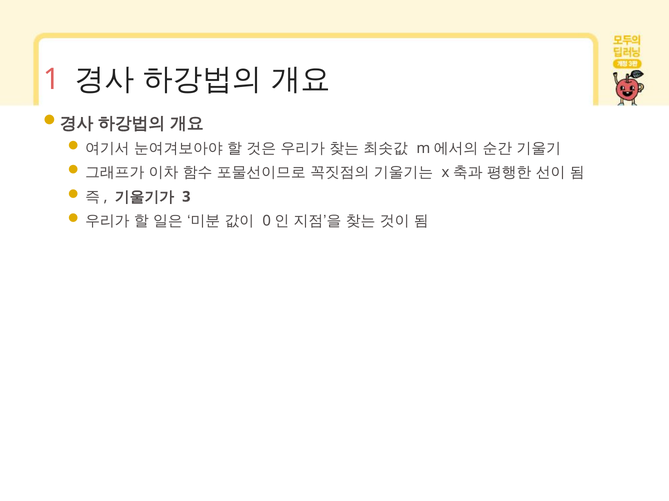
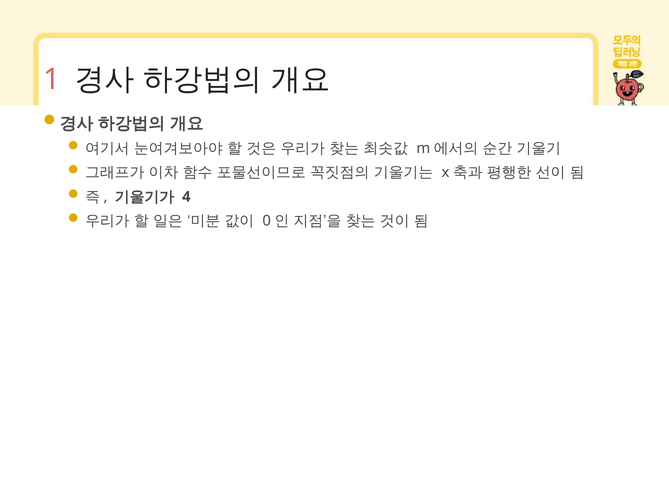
3: 3 -> 4 (186, 197)
